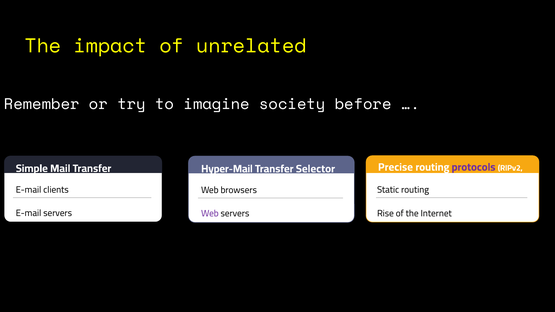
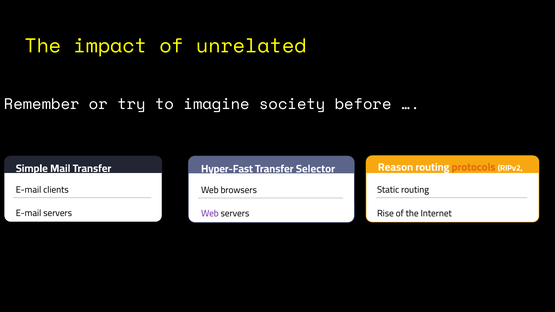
Precise: Precise -> Reason (396, 167)
protocols colour: purple -> orange (474, 167)
Hyper-Mail: Hyper-Mail -> Hyper-Fast (227, 169)
